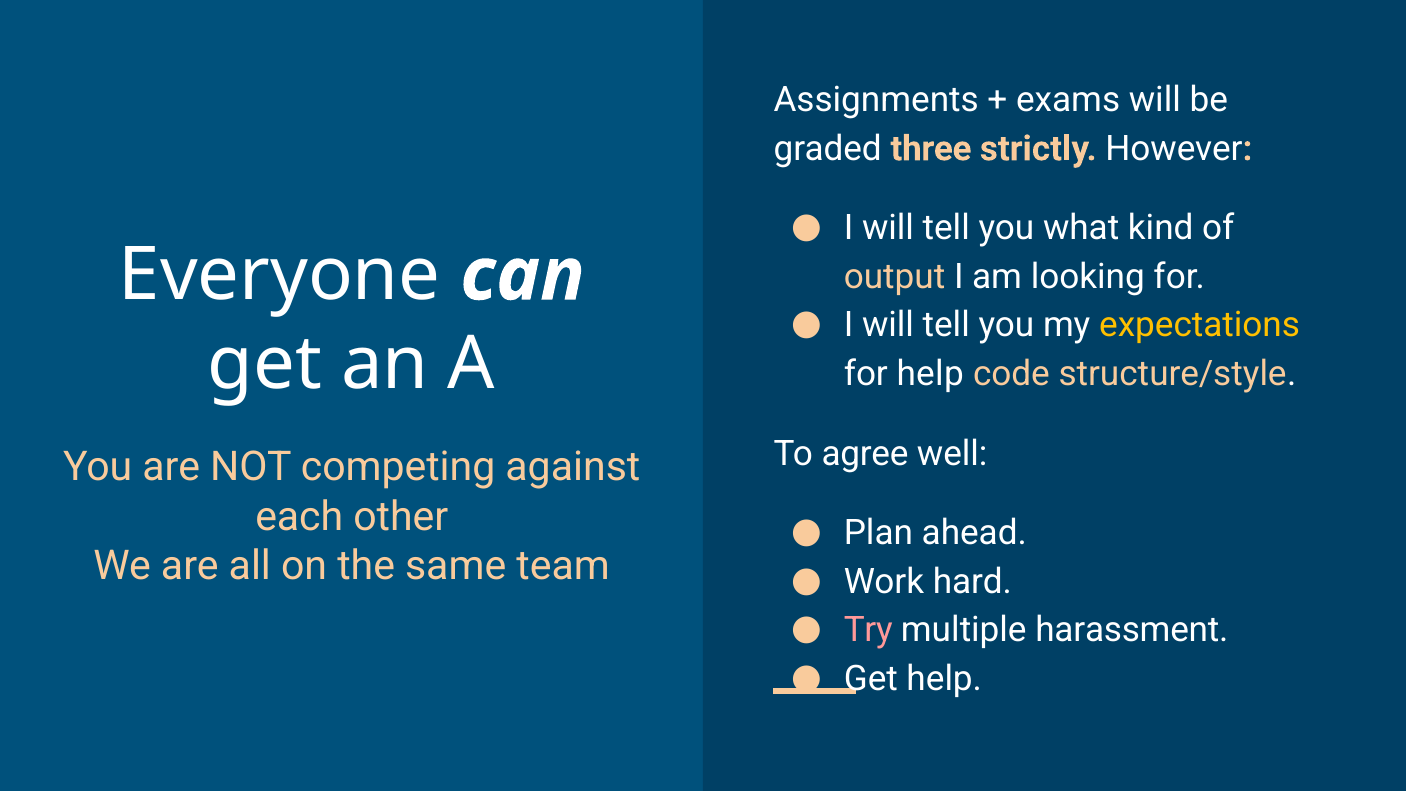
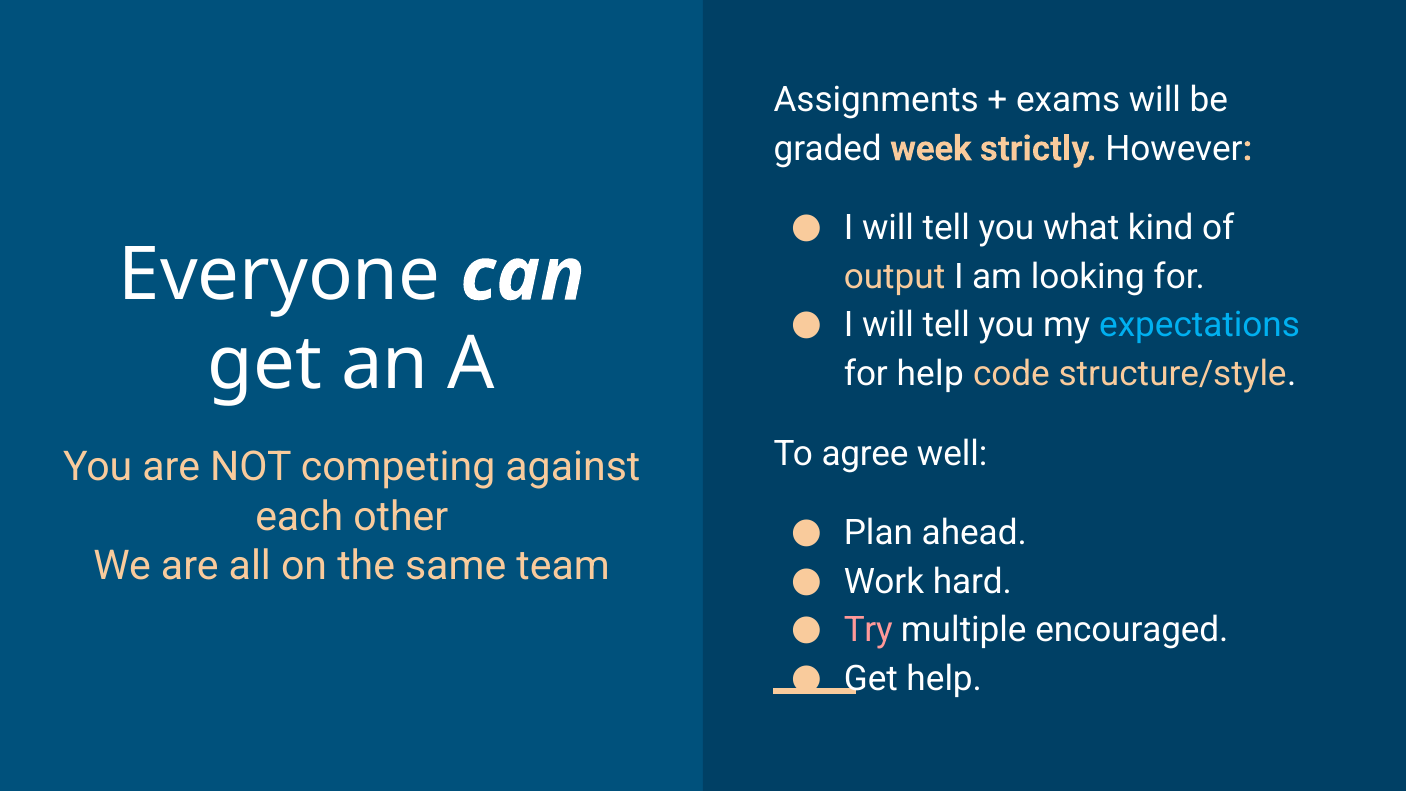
three: three -> week (931, 149)
expectations colour: yellow -> light blue (1200, 325)
harassment: harassment -> encouraged (1132, 630)
